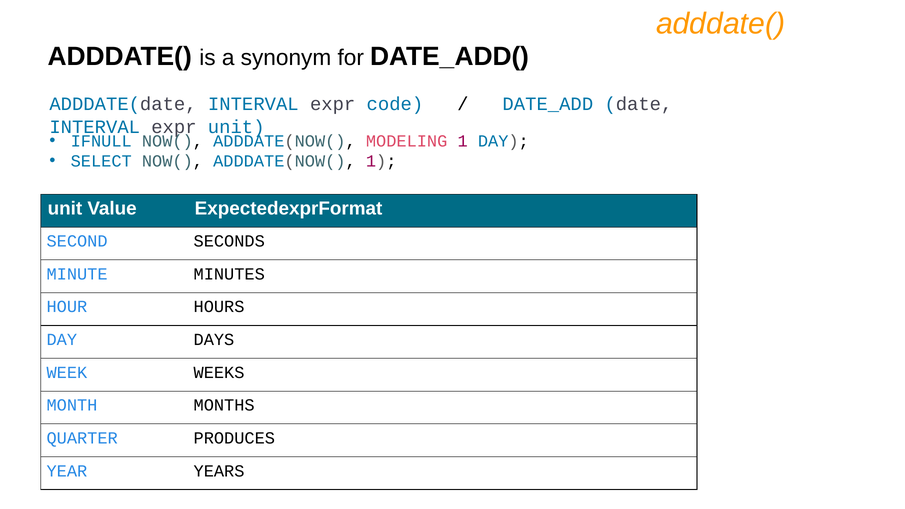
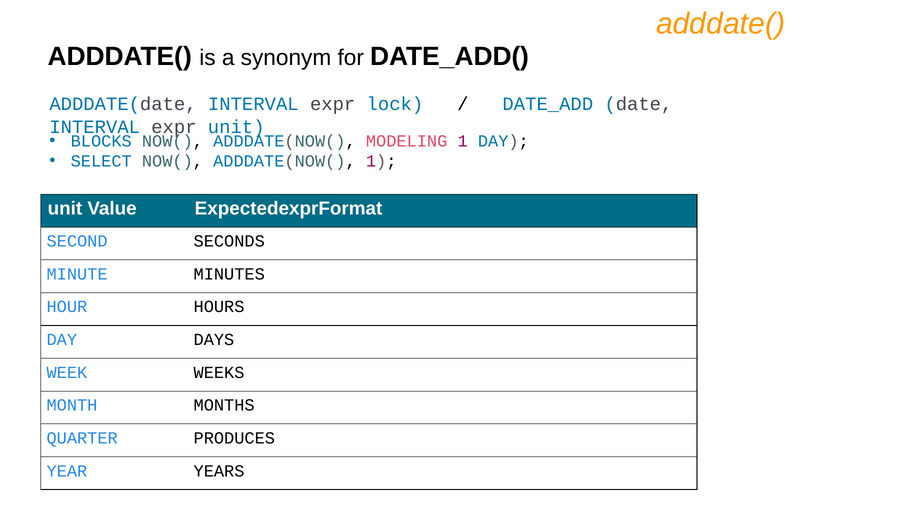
code: code -> lock (395, 104)
IFNULL: IFNULL -> BLOCKS (101, 141)
